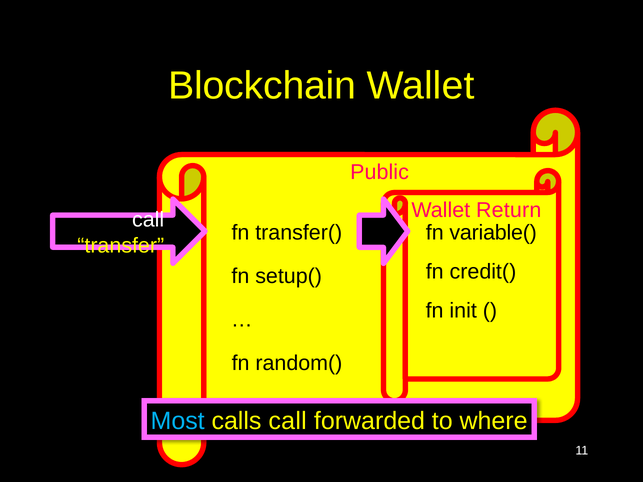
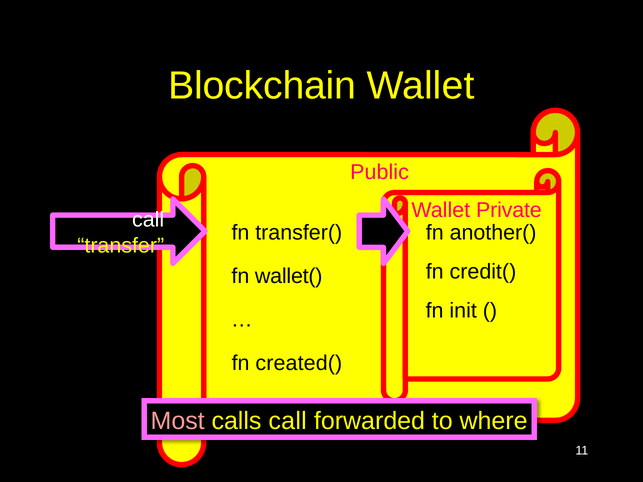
Return: Return -> Private (509, 210)
variable(: variable( -> another( (493, 233)
setup(: setup( -> wallet( (289, 276)
random(: random( -> created( (299, 363)
Most colour: light blue -> pink (178, 421)
